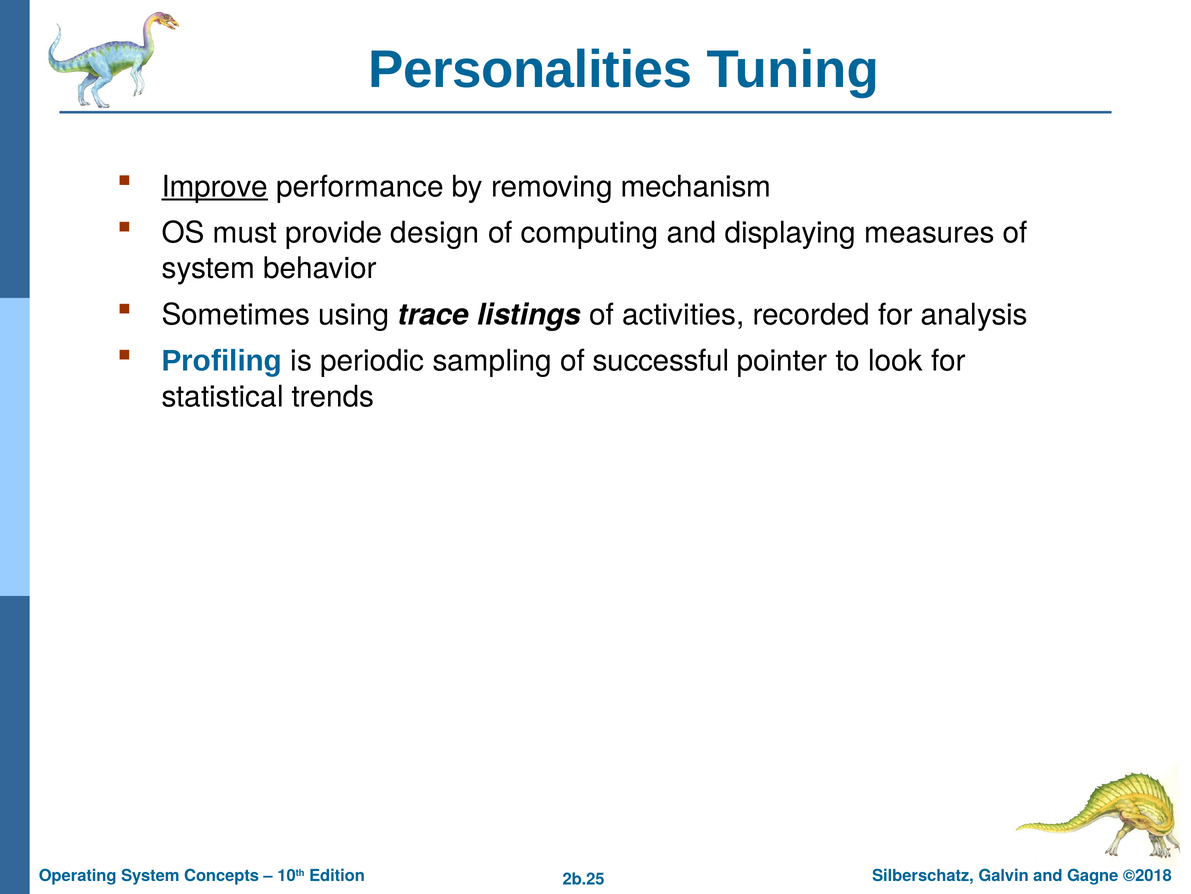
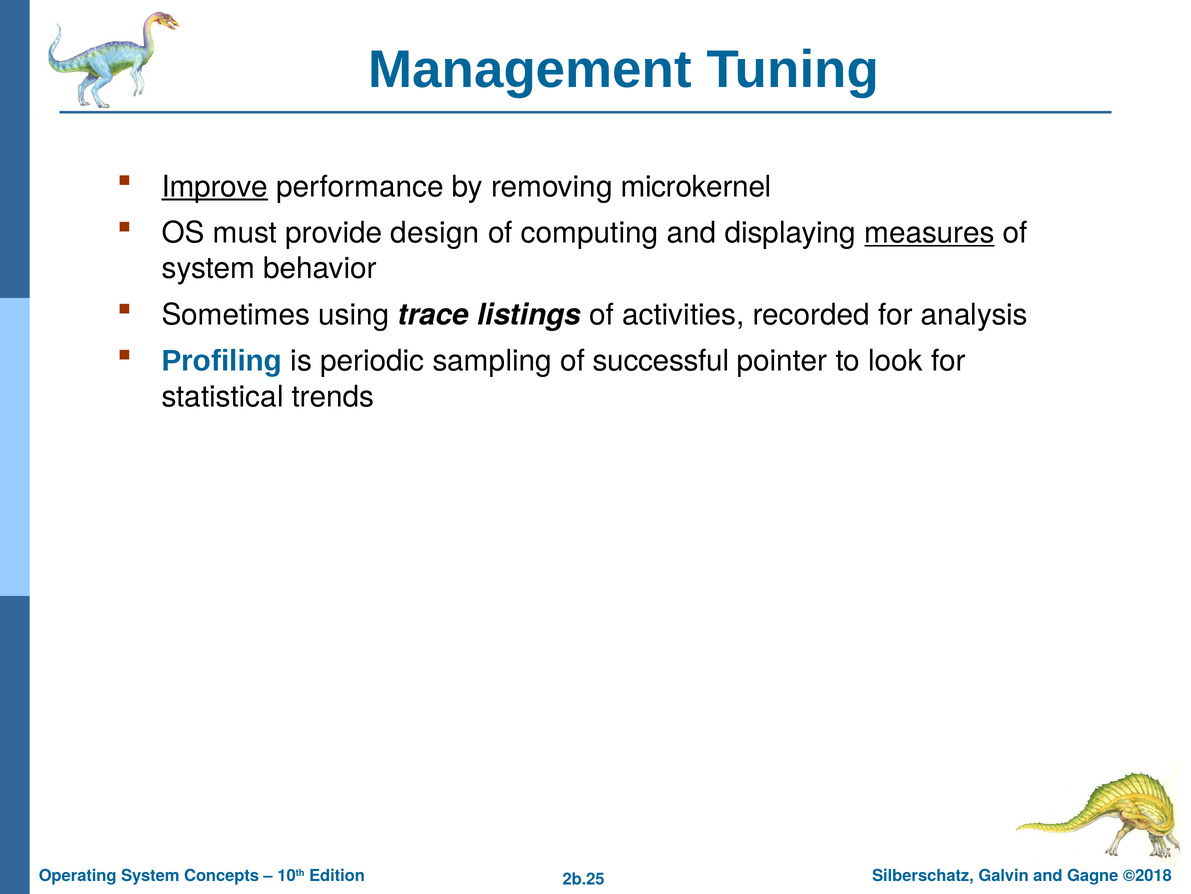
Personalities: Personalities -> Management (530, 70)
mechanism: mechanism -> microkernel (696, 187)
measures underline: none -> present (930, 233)
